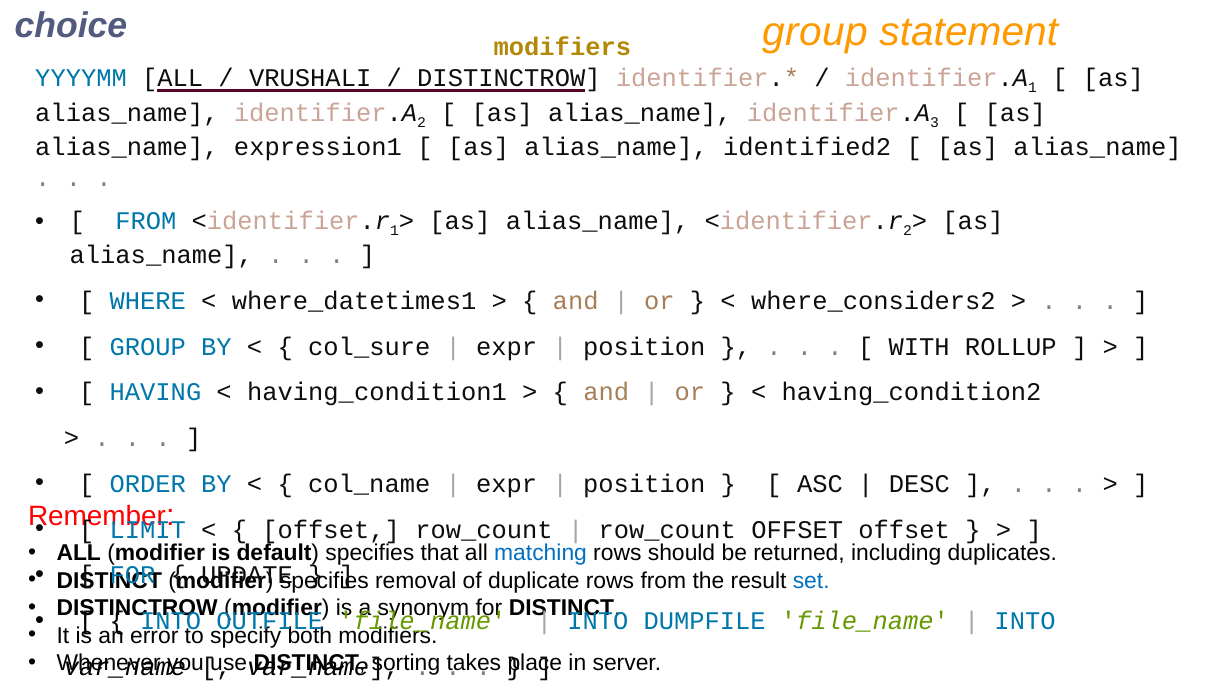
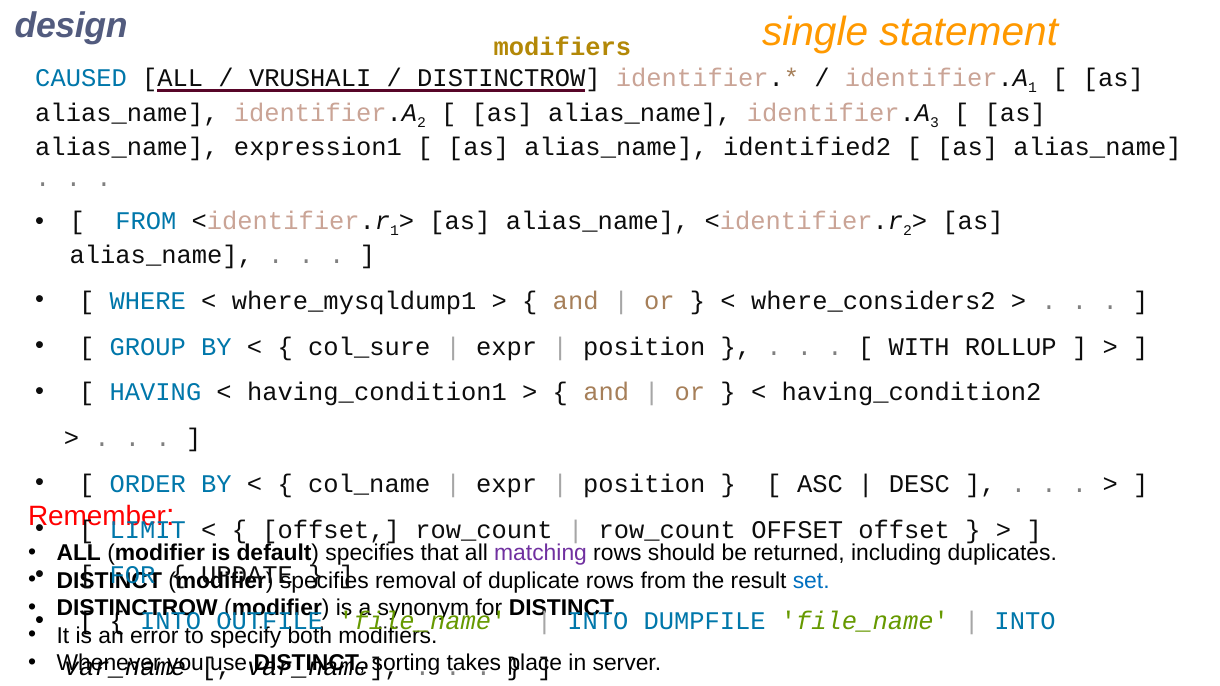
choice: choice -> design (71, 26)
group: group -> single (815, 32)
YYYYMM: YYYYMM -> CAUSED (81, 78)
where_datetimes1: where_datetimes1 -> where_mysqldump1 (354, 301)
matching colour: blue -> purple (541, 553)
